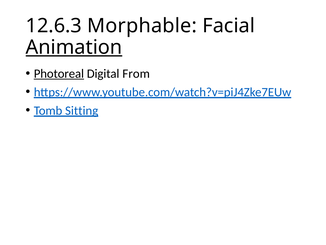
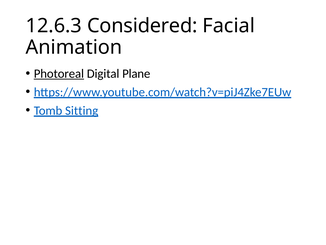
Morphable: Morphable -> Considered (142, 26)
Animation underline: present -> none (74, 47)
From: From -> Plane (136, 73)
